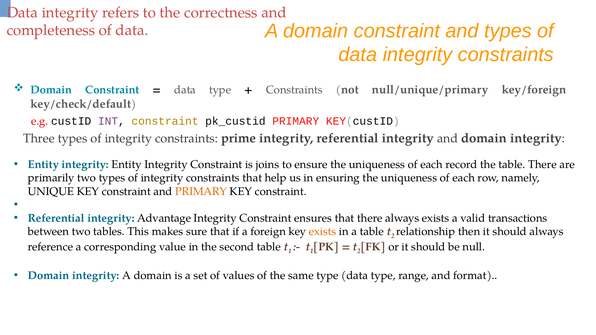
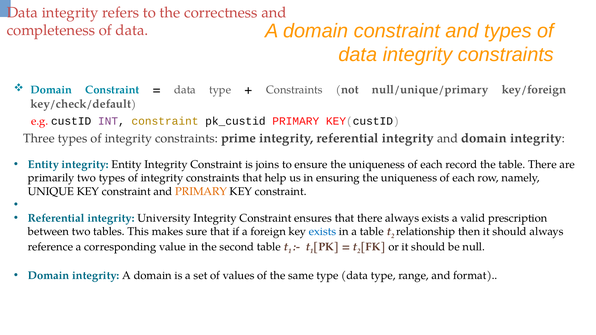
Advantage: Advantage -> University (164, 218)
transactions: transactions -> prescription (518, 218)
exists colour: orange -> blue (323, 232)
